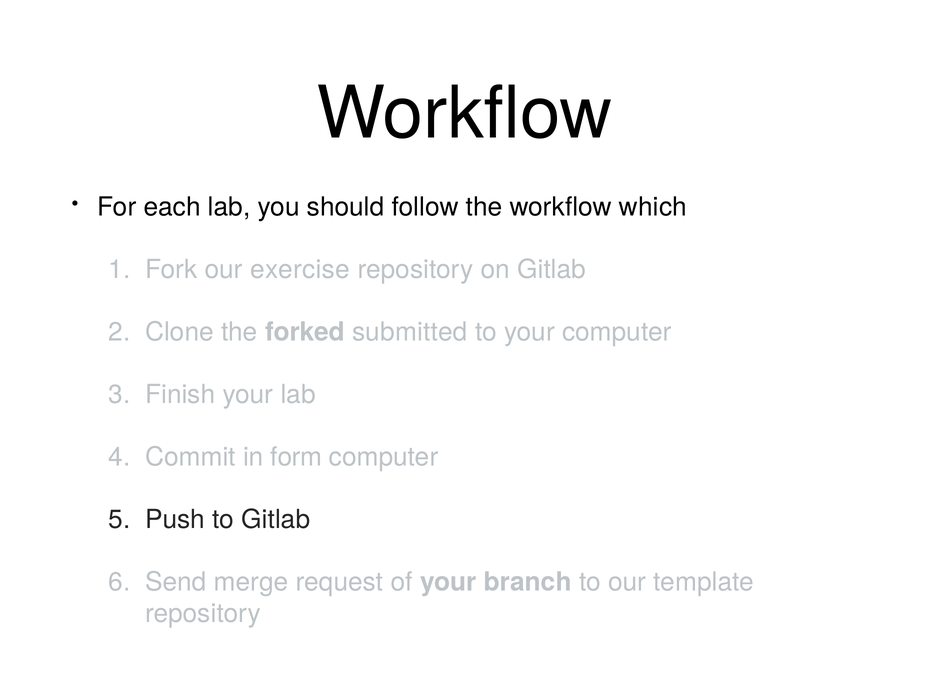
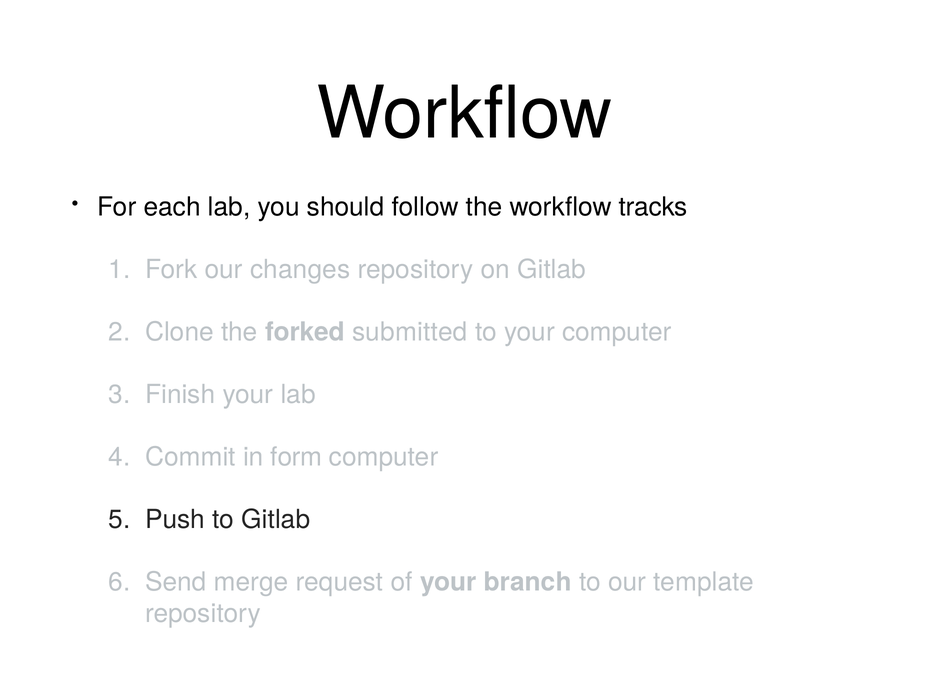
which: which -> tracks (653, 207)
exercise: exercise -> changes (300, 270)
